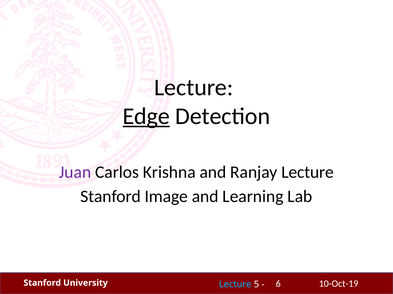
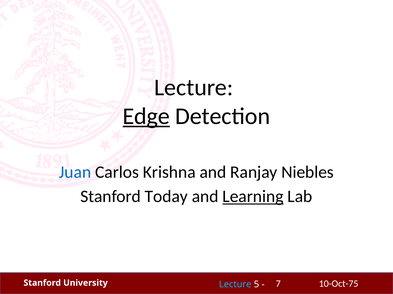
Juan colour: purple -> blue (75, 172)
Ranjay Lecture: Lecture -> Niebles (308, 172)
Image: Image -> Today (166, 197)
Learning underline: none -> present (253, 197)
10-Oct-19: 10-Oct-19 -> 10-Oct-75 (339, 284)
6: 6 -> 7 (278, 284)
